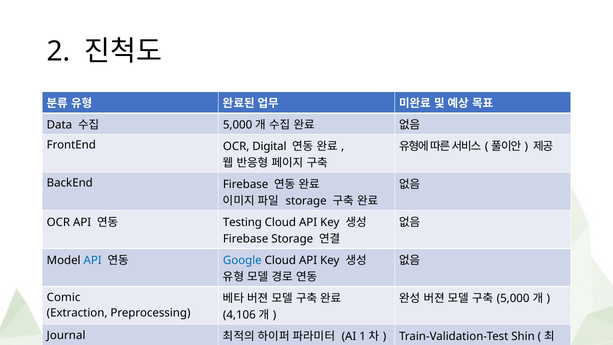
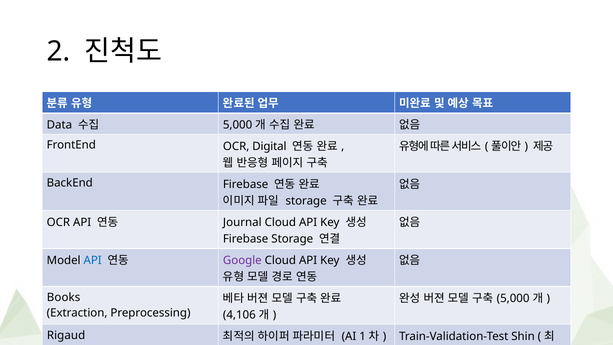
Testing: Testing -> Journal (242, 222)
Google colour: blue -> purple (242, 260)
Comic: Comic -> Books (64, 297)
Journal: Journal -> Rigaud (66, 335)
